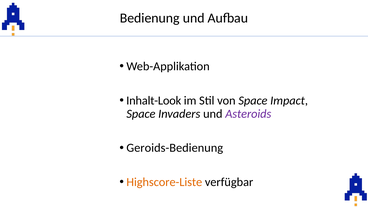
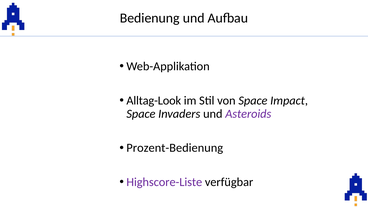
Inhalt-Look: Inhalt-Look -> Alltag-Look (154, 100)
Geroids-Bedienung: Geroids-Bedienung -> Prozent-Bedienung (175, 148)
Highscore-Liste colour: orange -> purple (164, 182)
